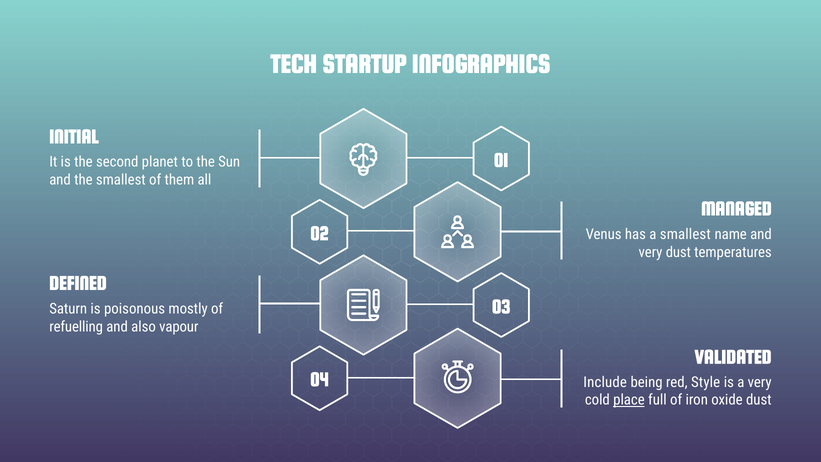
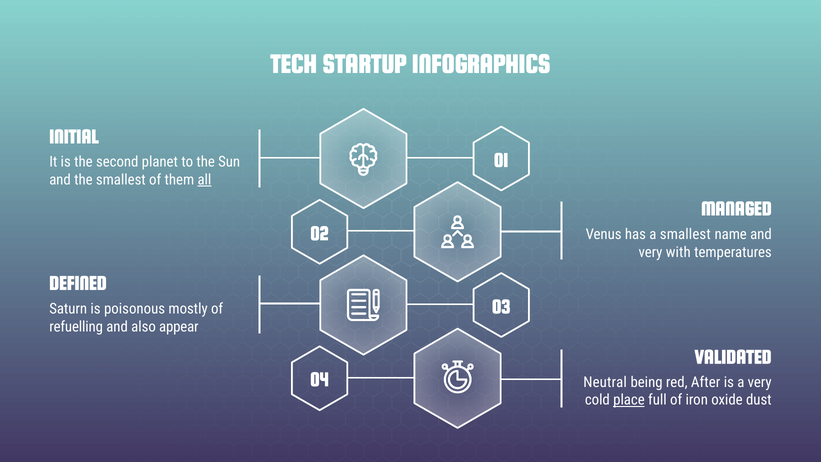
all underline: none -> present (204, 180)
very dust: dust -> with (678, 252)
vapour: vapour -> appear (179, 327)
Include: Include -> Neutral (605, 382)
Style: Style -> After (706, 382)
